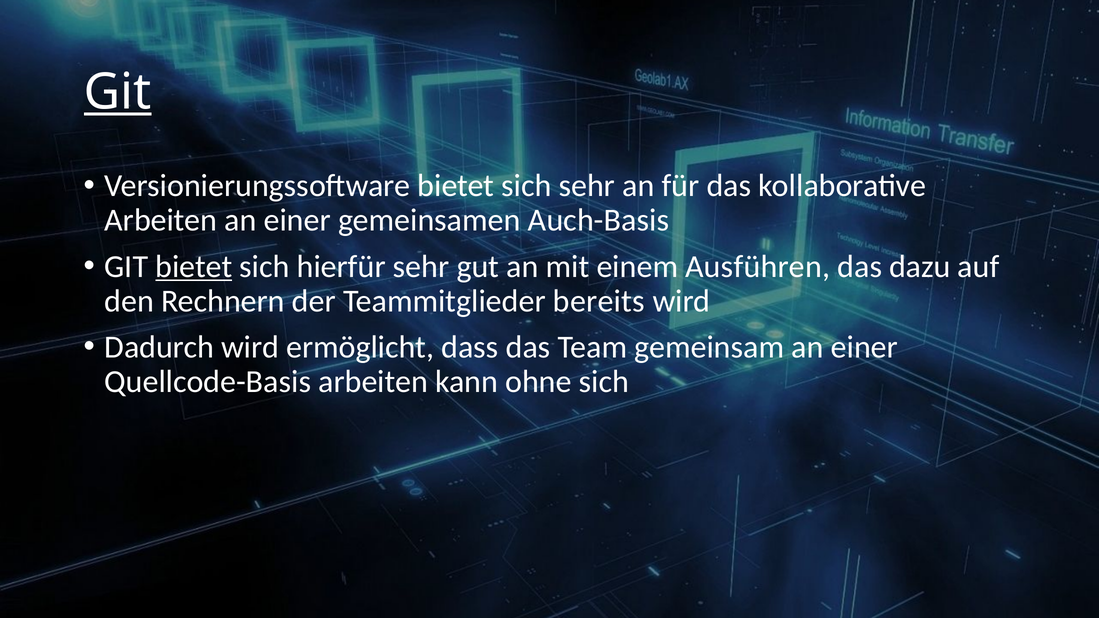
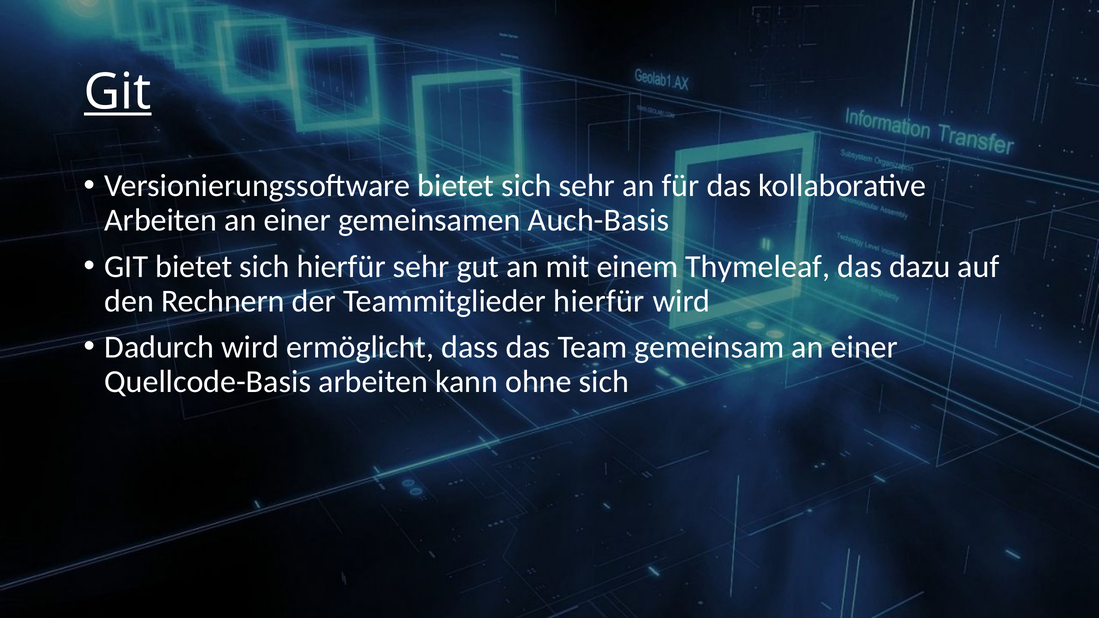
bietet underline: present -> none (194, 267)
Ausführen: Ausführen -> Thymeleaf (758, 267)
Teammitglieder bereits: bereits -> hierfür (599, 301)
